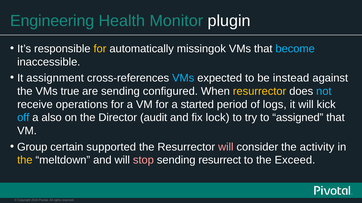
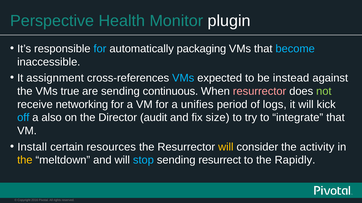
Engineering: Engineering -> Perspective (52, 21)
for colour: yellow -> light blue (100, 49)
missingok: missingok -> packaging (201, 49)
configured: configured -> continuous (170, 91)
resurrector colour: yellow -> pink (260, 91)
not colour: light blue -> light green (324, 91)
operations: operations -> networking (82, 105)
started: started -> unifies (197, 105)
lock: lock -> size (218, 118)
assigned: assigned -> integrate (298, 118)
Group: Group -> Install (32, 147)
supported: supported -> resources (111, 147)
will colour: pink -> yellow (226, 147)
stop colour: pink -> light blue (143, 161)
Exceed: Exceed -> Rapidly (295, 161)
